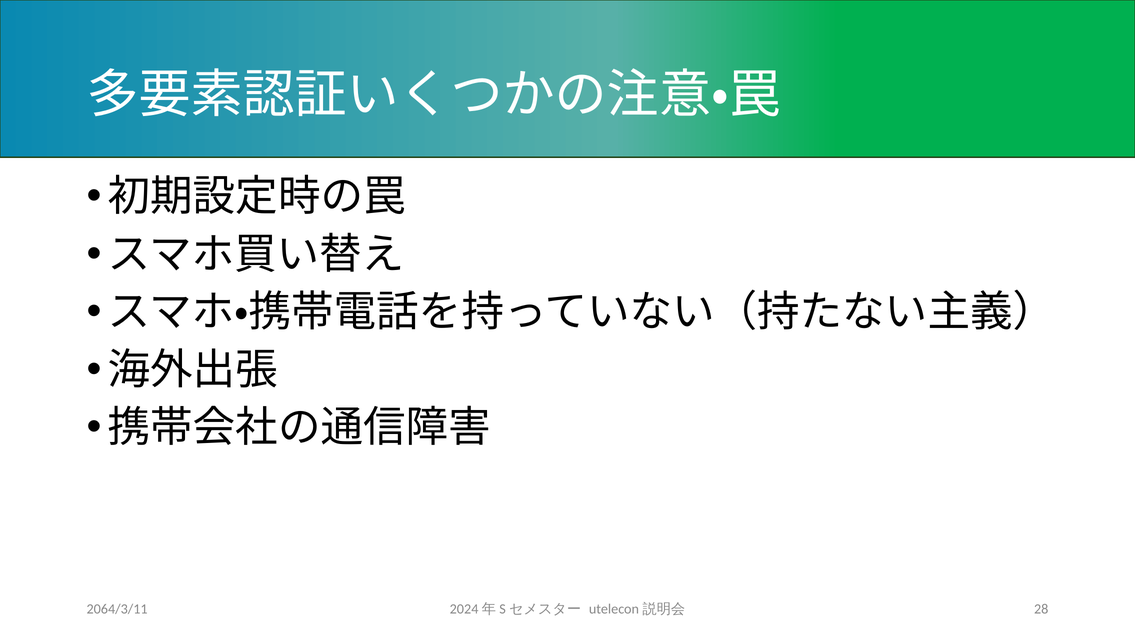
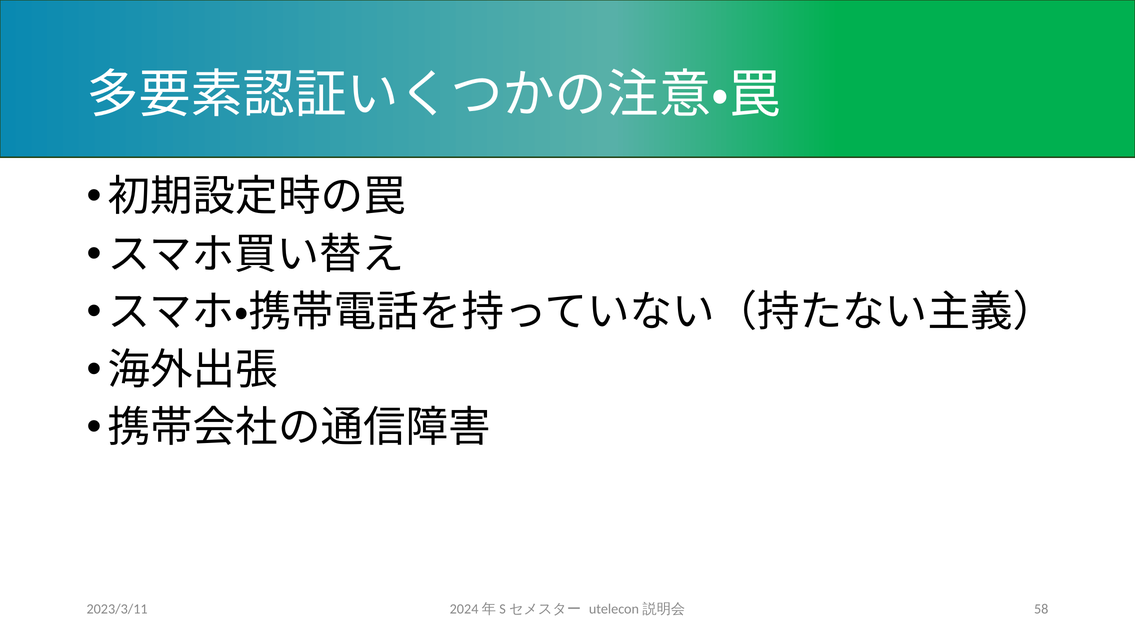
2064/3/11: 2064/3/11 -> 2023/3/11 (117, 610)
28: 28 -> 58 (1041, 610)
